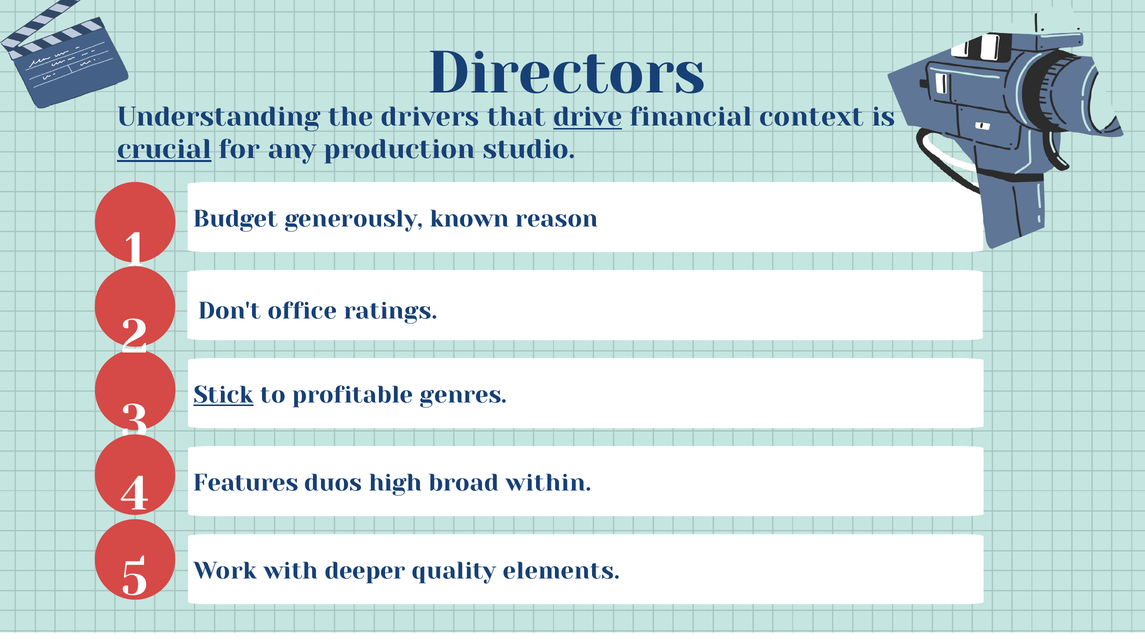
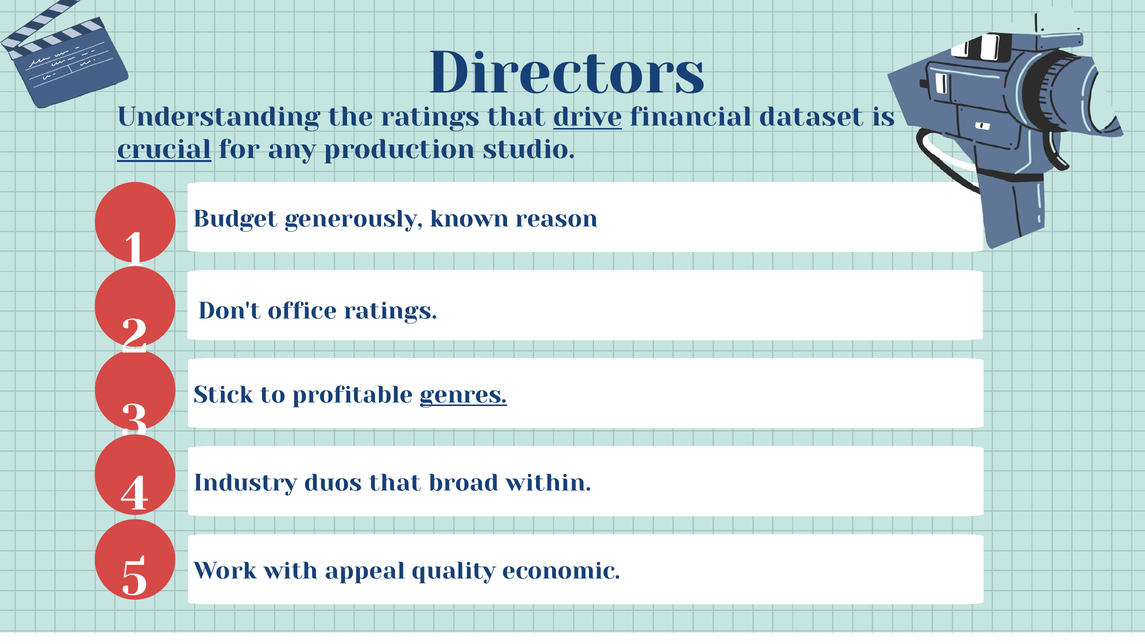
the drivers: drivers -> ratings (430, 117)
context: context -> dataset (812, 117)
Stick underline: present -> none (224, 395)
genres underline: none -> present (464, 395)
Features: Features -> Industry (246, 483)
duos high: high -> that (395, 483)
deeper: deeper -> appeal (365, 571)
elements: elements -> economic (562, 571)
